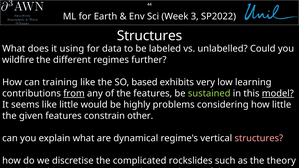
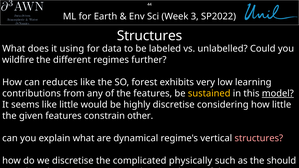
training: training -> reduces (60, 82)
based: based -> forest (144, 82)
from underline: present -> none (74, 94)
sustained colour: light green -> yellow (209, 94)
highly problems: problems -> discretise (174, 105)
rockslides: rockslides -> physically (191, 161)
theory: theory -> should (281, 161)
